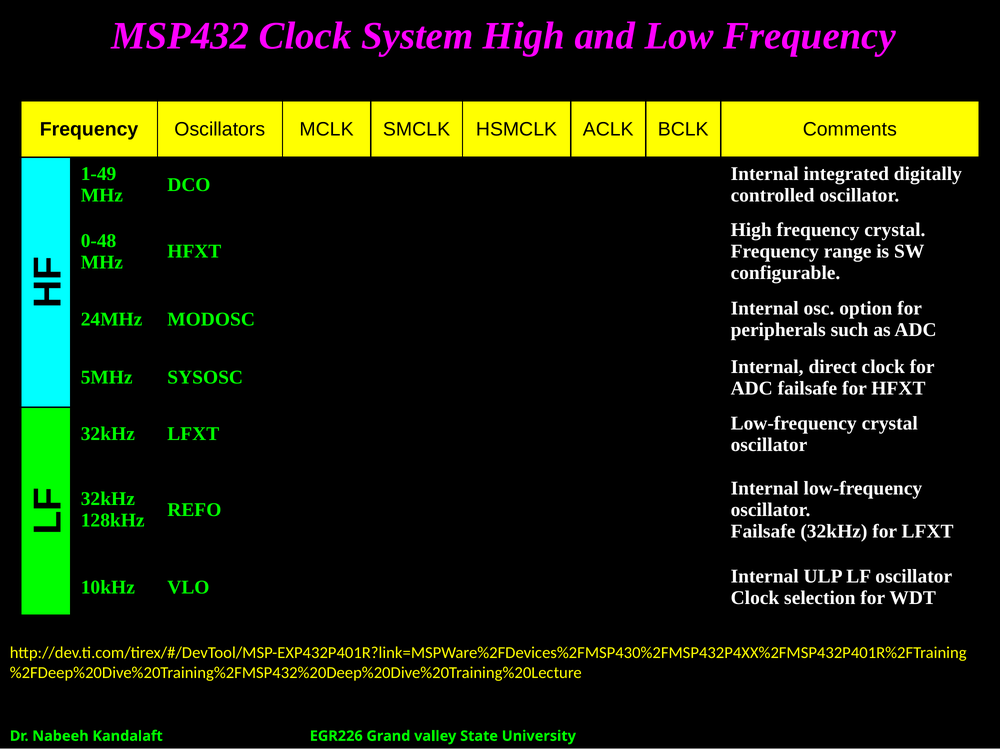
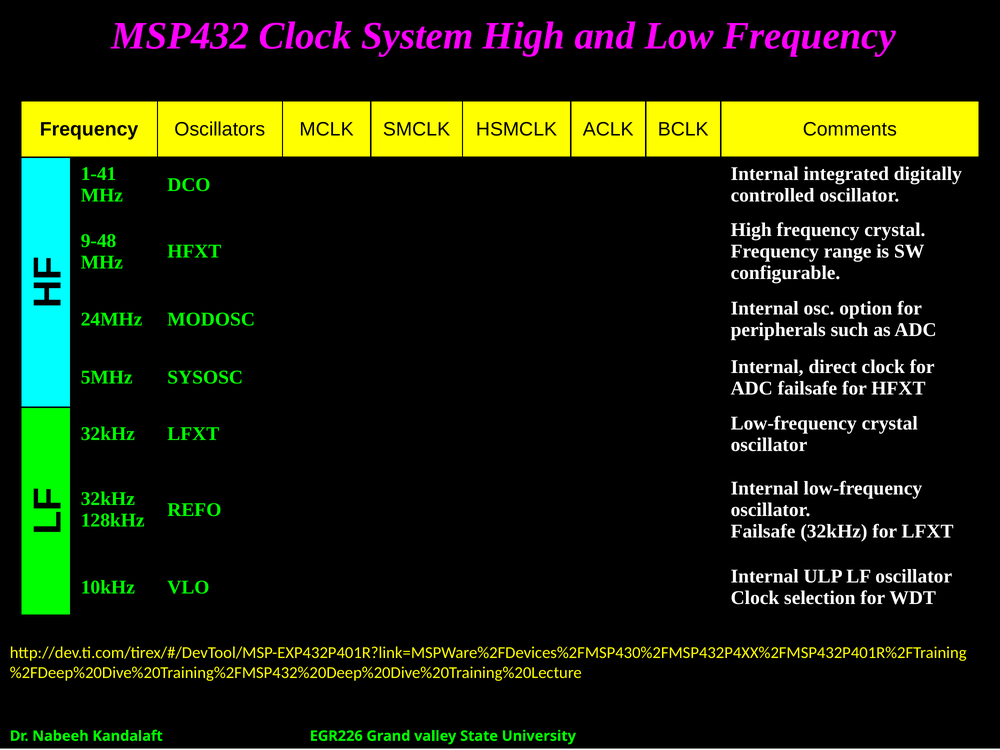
1-49: 1-49 -> 1-41 (99, 174)
0-48: 0-48 -> 9-48 (99, 241)
